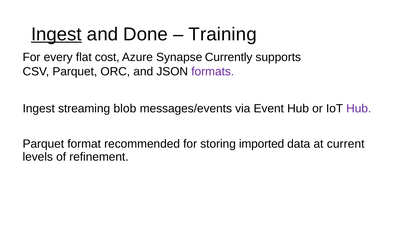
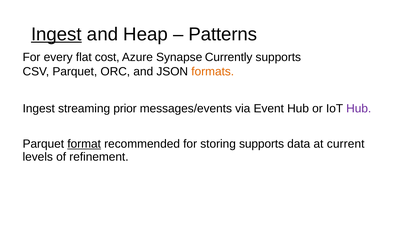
Done: Done -> Heap (146, 34)
Training: Training -> Patterns (223, 34)
formats colour: purple -> orange (213, 72)
blob: blob -> prior (125, 109)
format underline: none -> present (84, 144)
storing imported: imported -> supports (262, 144)
